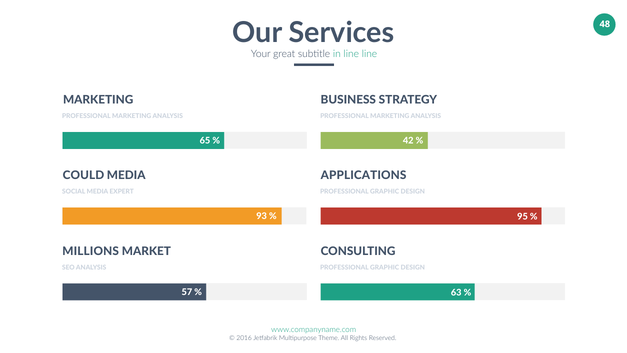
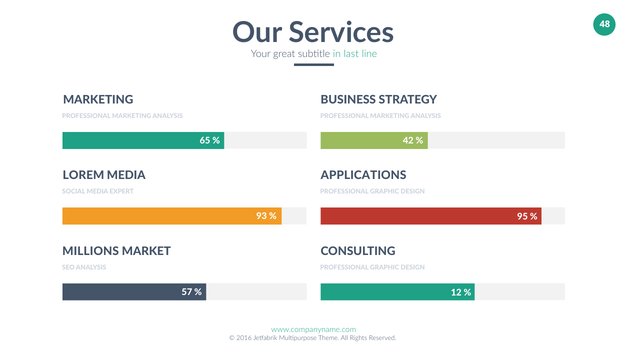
in line: line -> last (351, 54)
COULD: COULD -> LOREM (84, 175)
63: 63 -> 12 (456, 292)
